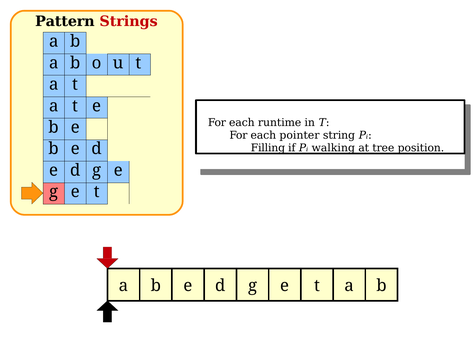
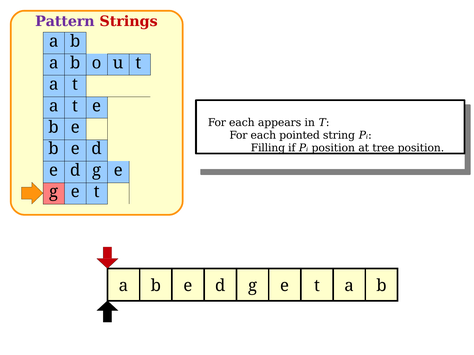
Pattern colour: black -> purple (65, 22)
runtime: runtime -> appears (280, 123)
pointer: pointer -> pointed (300, 135)
Pᵢ walking: walking -> position (333, 148)
